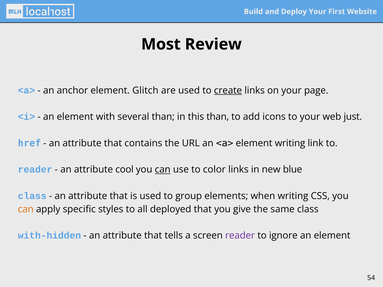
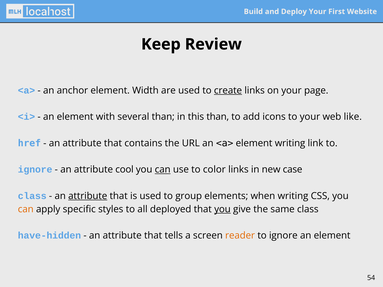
Most: Most -> Keep (161, 44)
Glitch: Glitch -> Width (145, 90)
just: just -> like (353, 117)
reader: reader -> ignore (35, 170)
blue: blue -> case (293, 170)
attribute underline: none -> present (88, 196)
you underline: none -> present (222, 209)
with-hidden: with-hidden -> have-hidden (49, 236)
reader colour: purple -> orange (240, 236)
